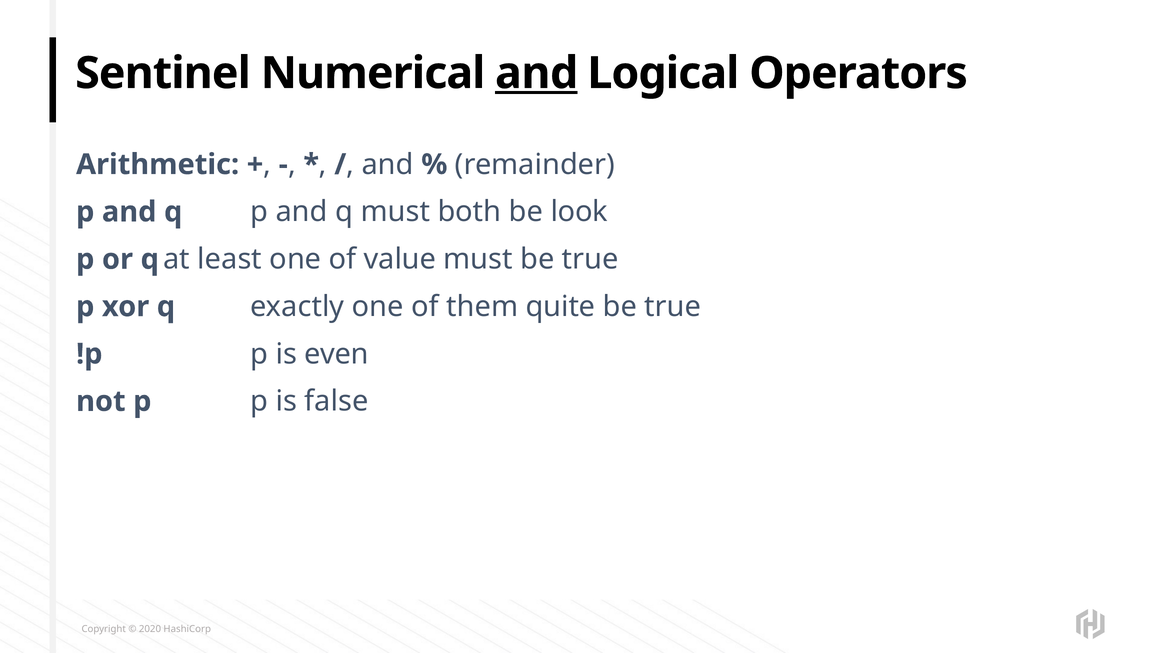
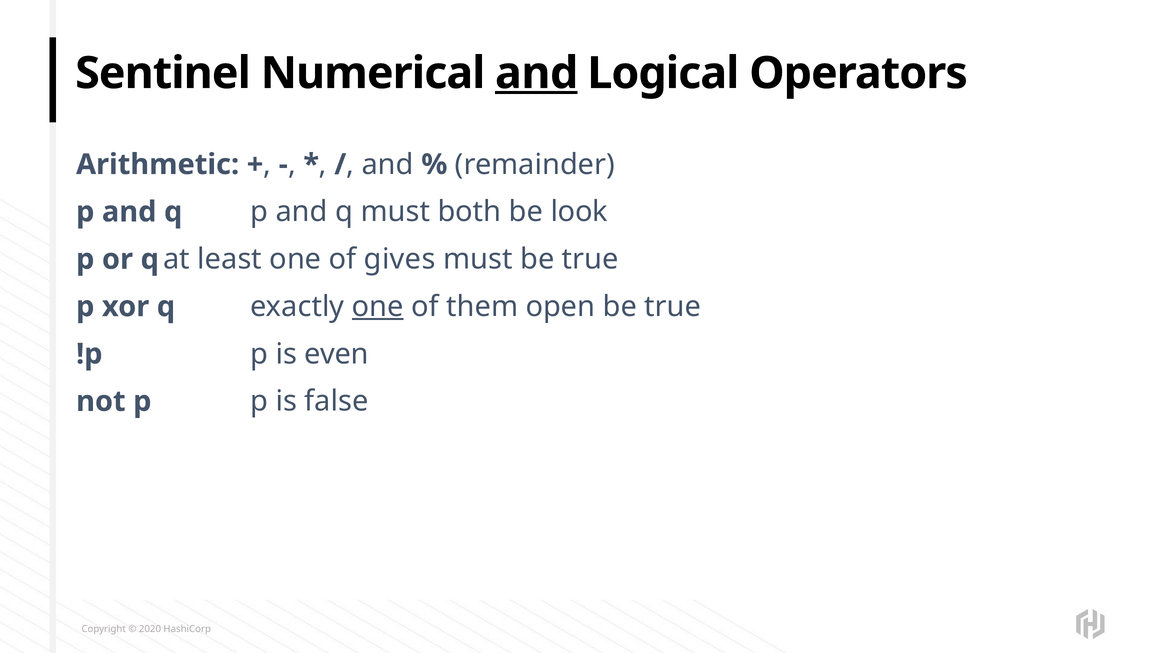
value: value -> gives (400, 259)
one underline: none -> present (378, 307)
quite: quite -> open (560, 307)
